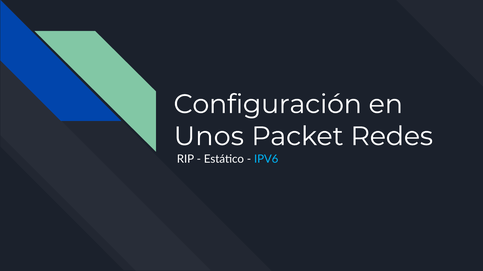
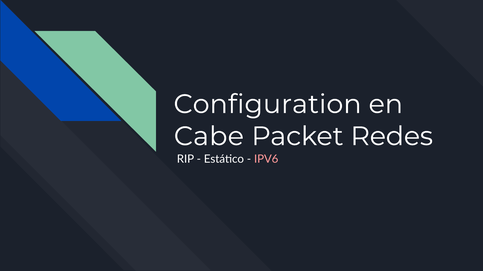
Configuración: Configuración -> Configuration (268, 104)
Unos: Unos -> Cabe (209, 137)
IPV6 colour: light blue -> pink (266, 160)
